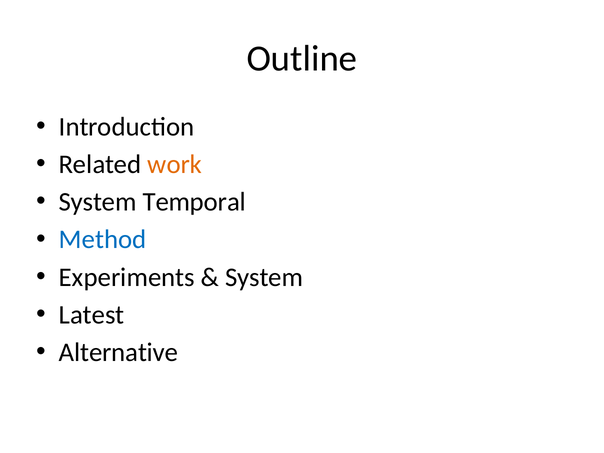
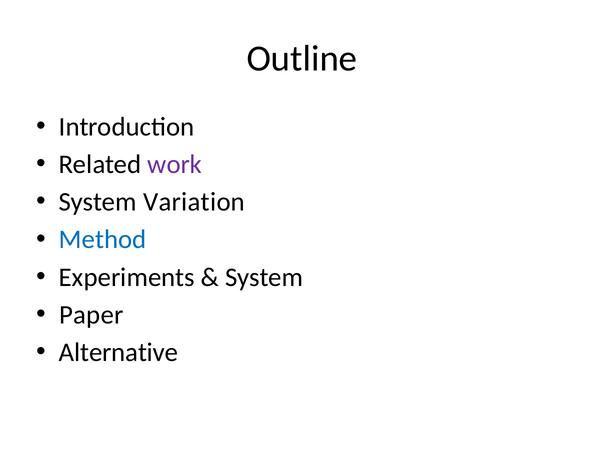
work colour: orange -> purple (175, 164)
Temporal: Temporal -> Variation (194, 202)
Latest: Latest -> Paper (91, 315)
